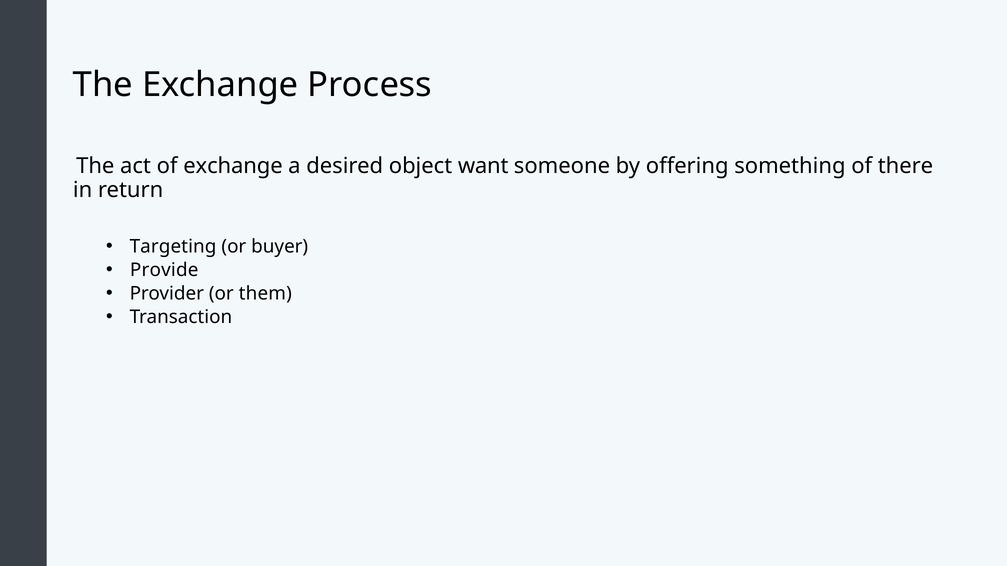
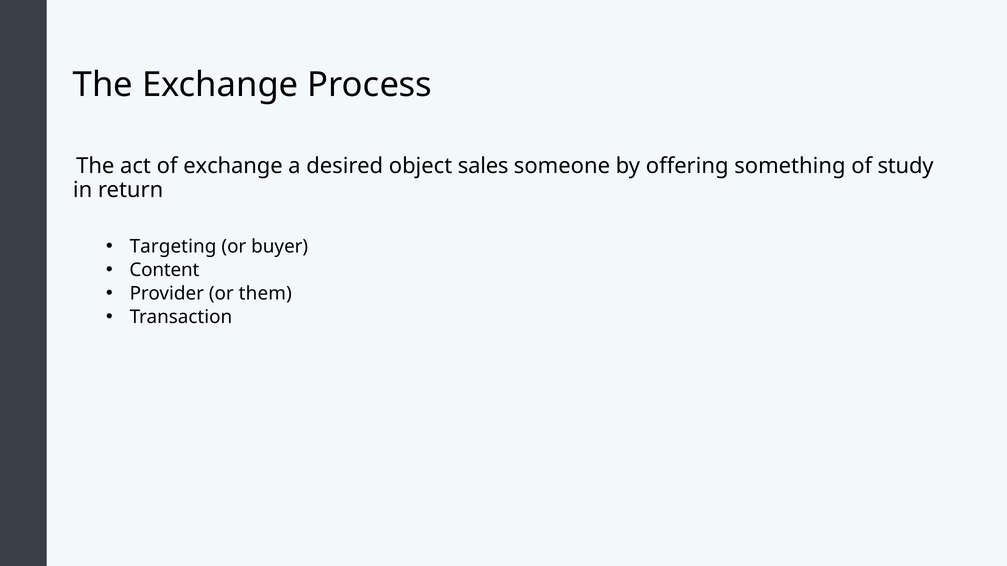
want: want -> sales (483, 166)
there: there -> study (906, 166)
Provide: Provide -> Content (164, 270)
